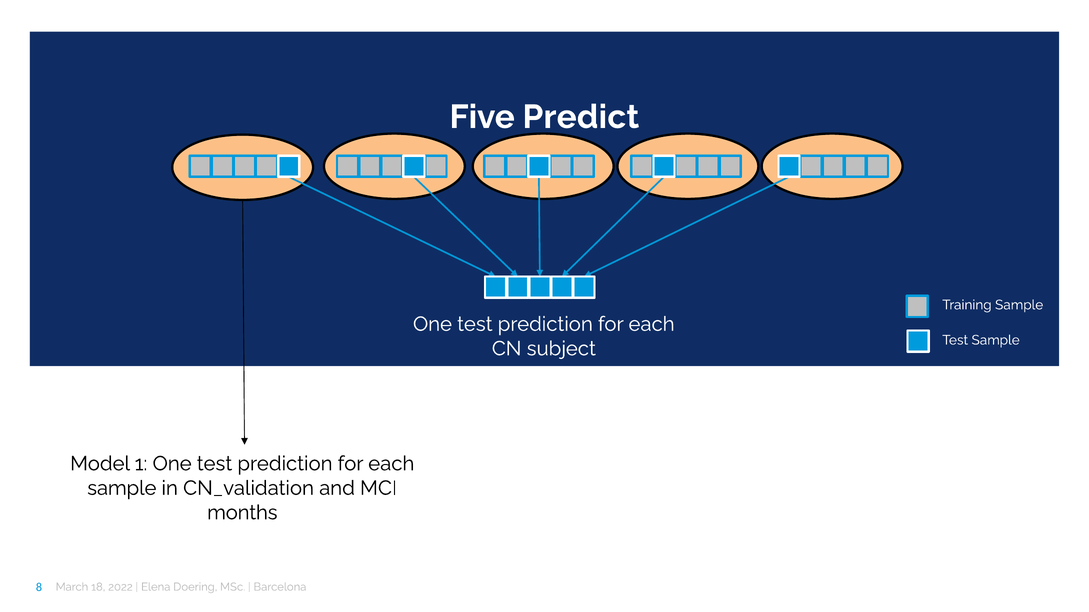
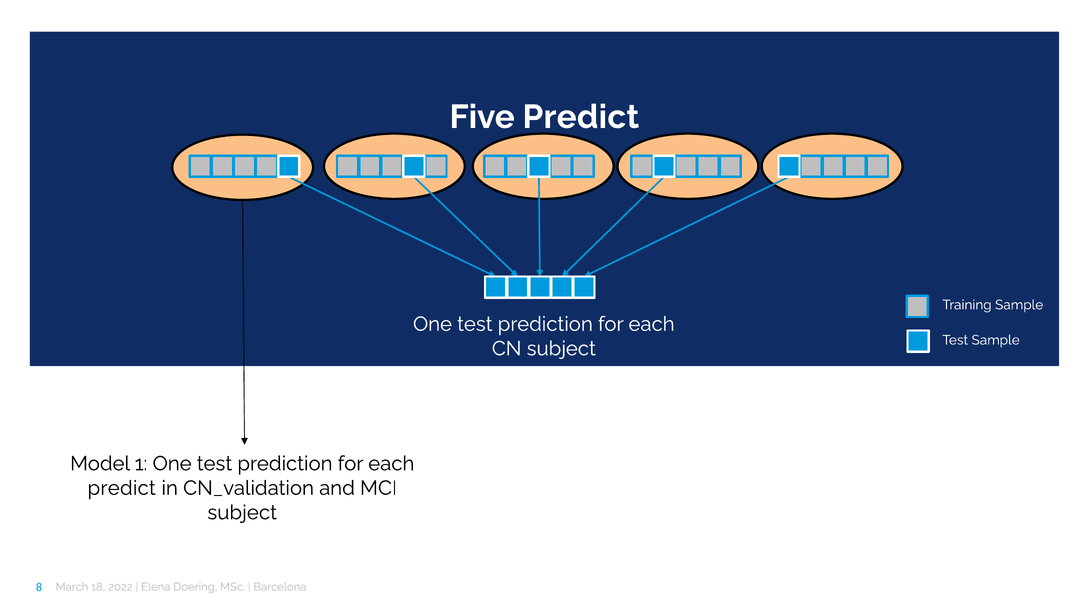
sample: sample -> predict (122, 489)
months: months -> subject (242, 513)
